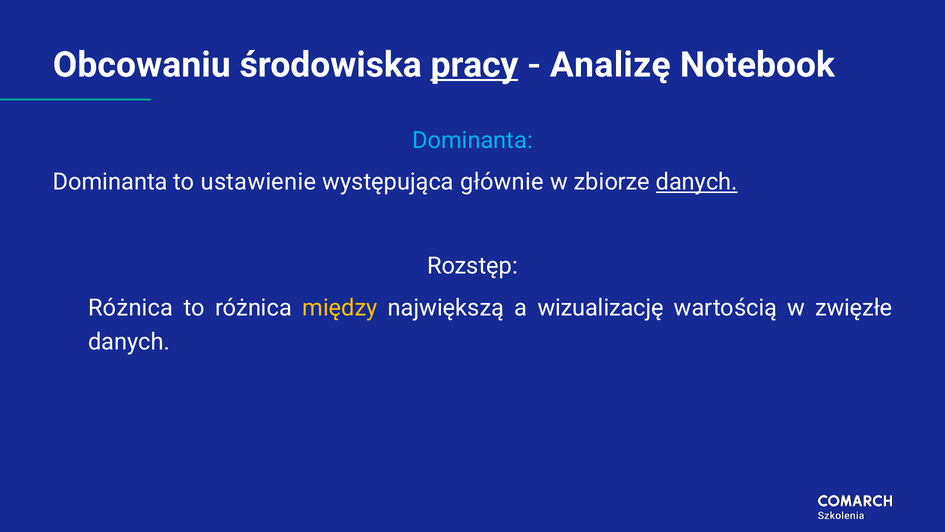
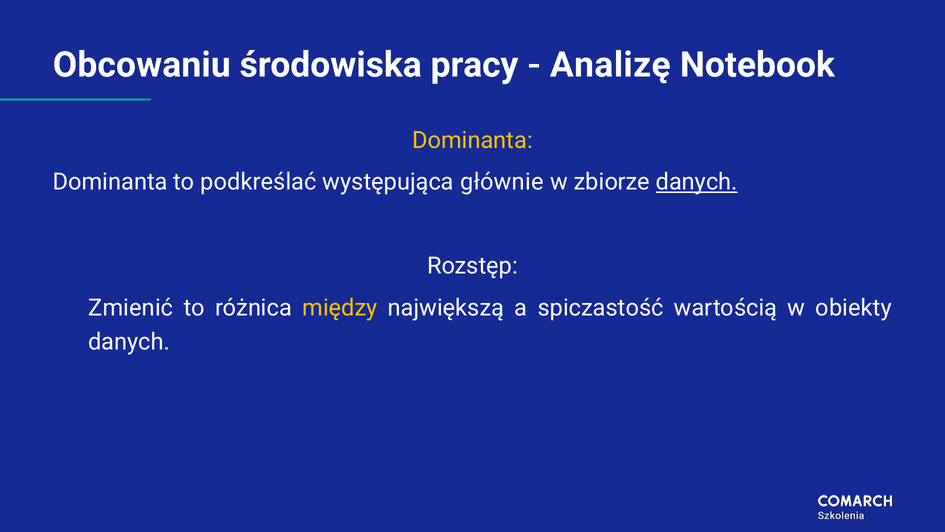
pracy underline: present -> none (474, 65)
Dominanta colour: light blue -> yellow (472, 140)
ustawienie: ustawienie -> podkreślać (258, 182)
Różnica: Różnica -> Zmienić (131, 308)
wizualizację: wizualizację -> spiczastość (601, 308)
zwięzłe: zwięzłe -> obiekty (854, 308)
